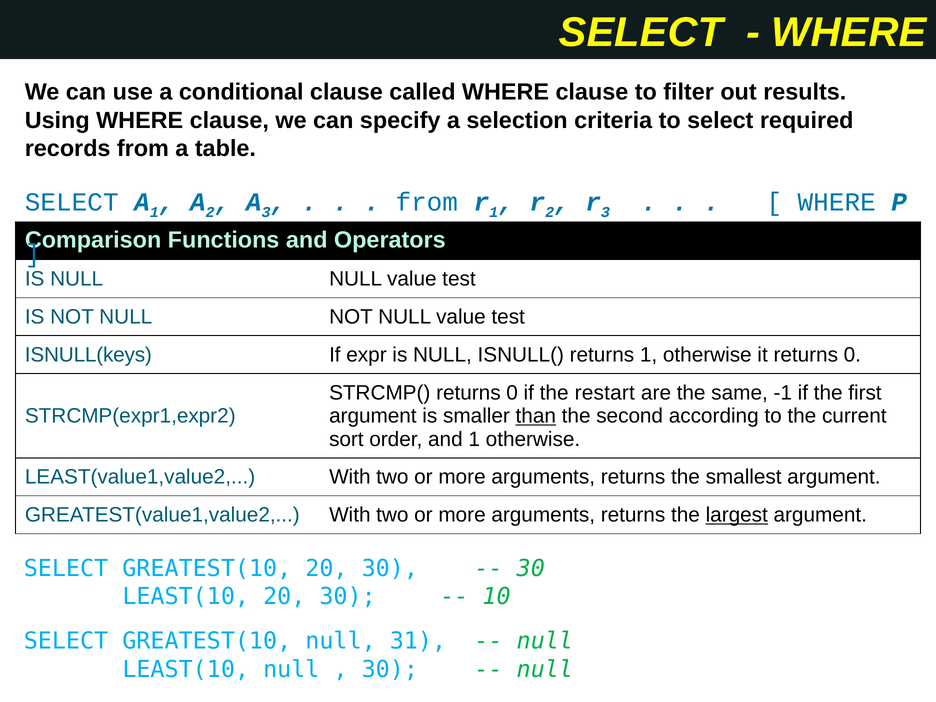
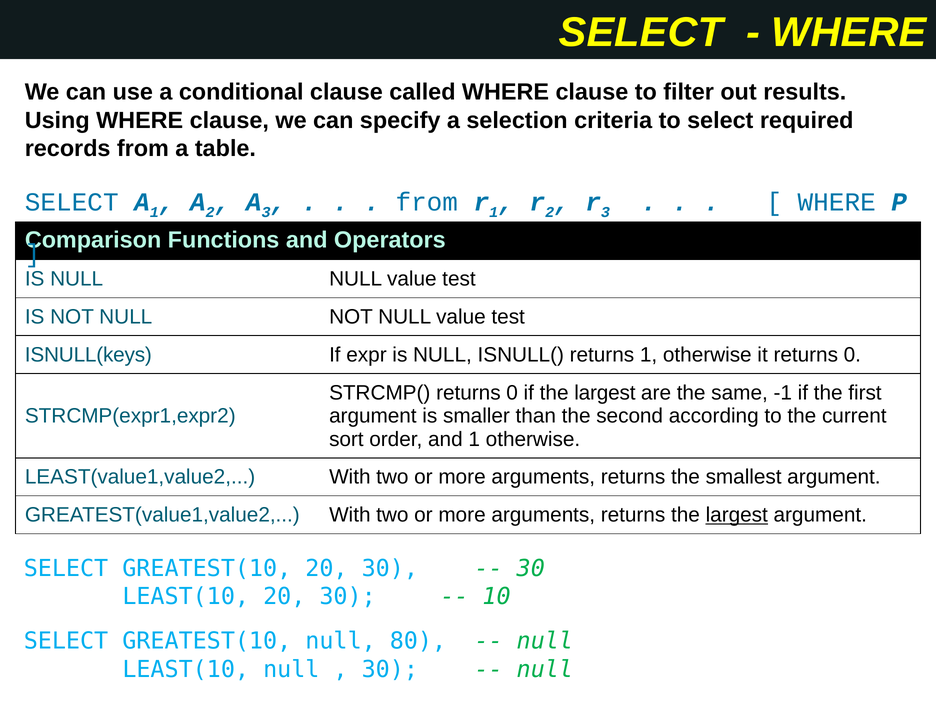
if the restart: restart -> largest (605, 393)
than underline: present -> none (536, 416)
31: 31 -> 80 (418, 641)
